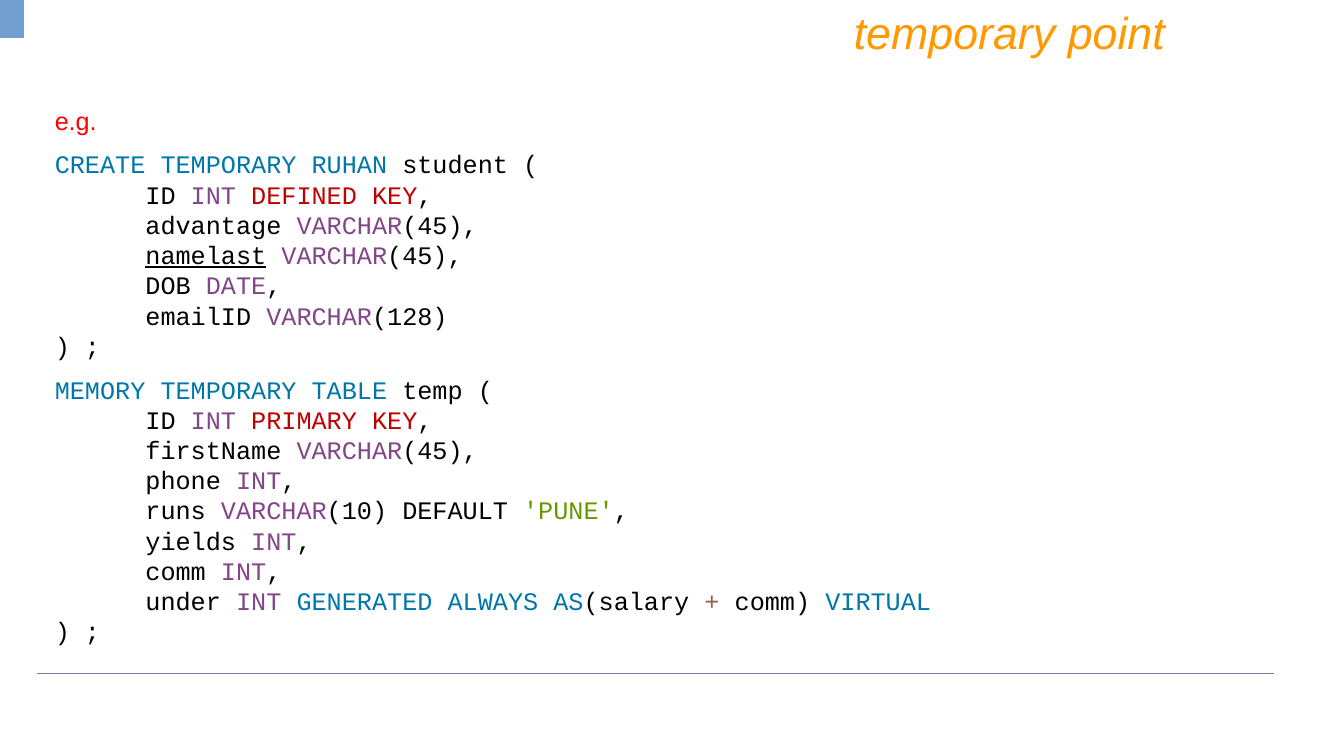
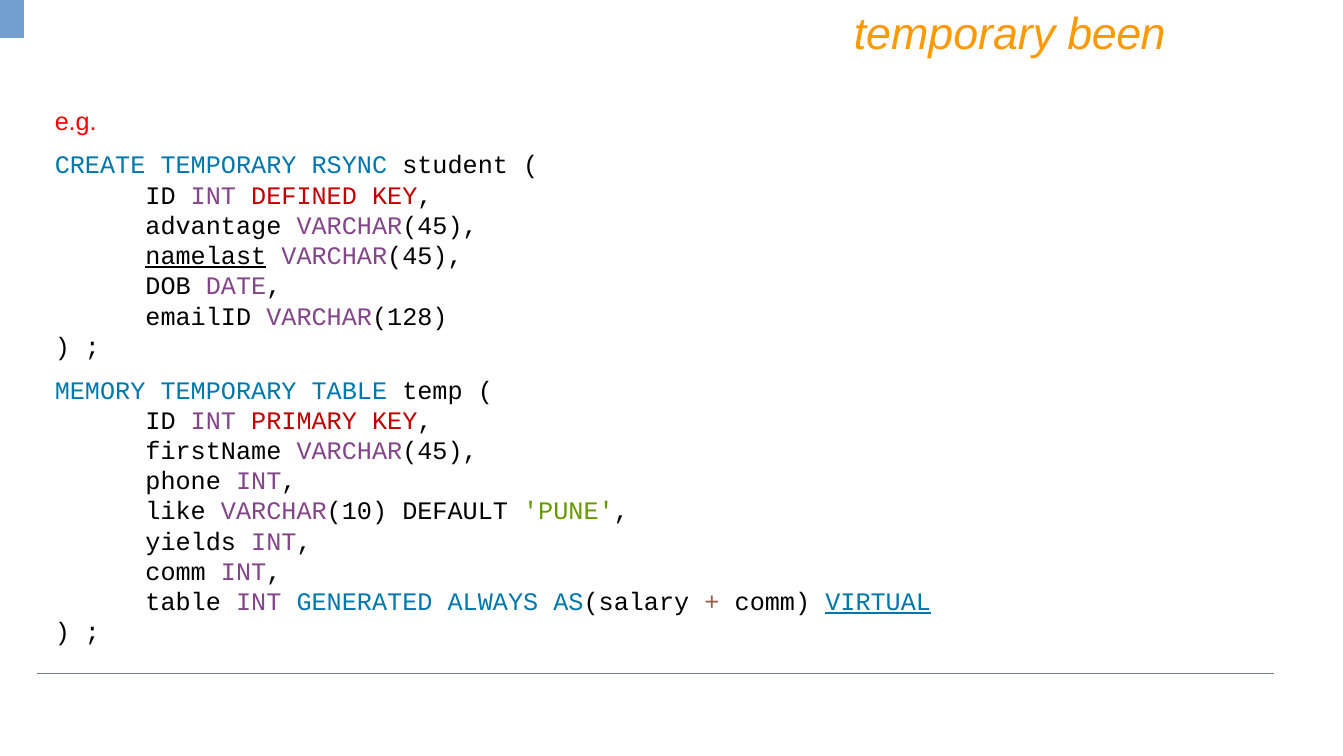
point: point -> been (1116, 35)
RUHAN: RUHAN -> RSYNC (349, 165)
runs: runs -> like (176, 511)
under: under -> table (183, 602)
VIRTUAL underline: none -> present (878, 602)
